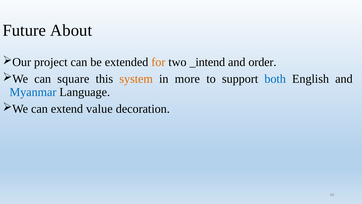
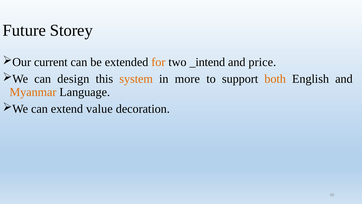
About: About -> Storey (71, 30)
project: project -> current (51, 62)
order: order -> price (262, 62)
square: square -> design (73, 79)
both colour: blue -> orange (275, 79)
Myanmar colour: blue -> orange (33, 92)
